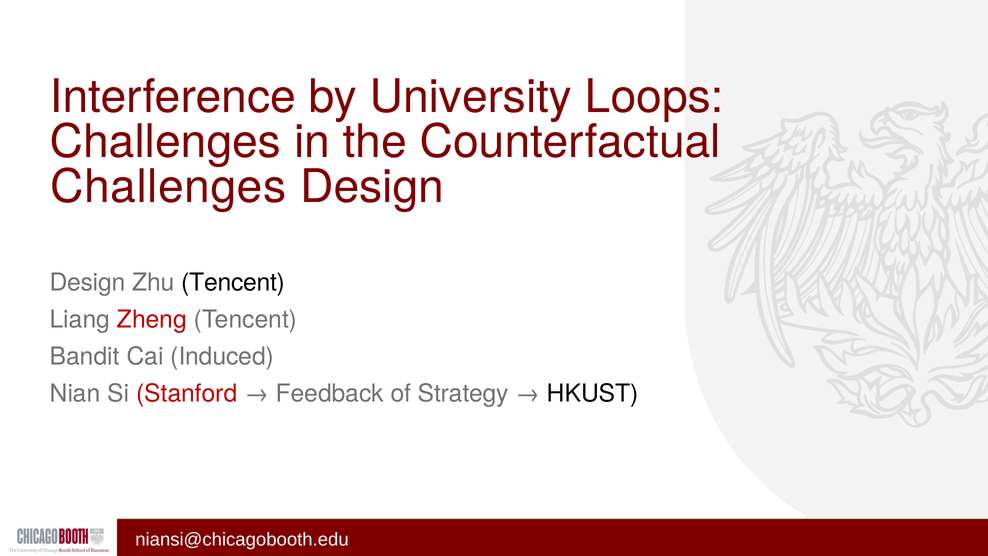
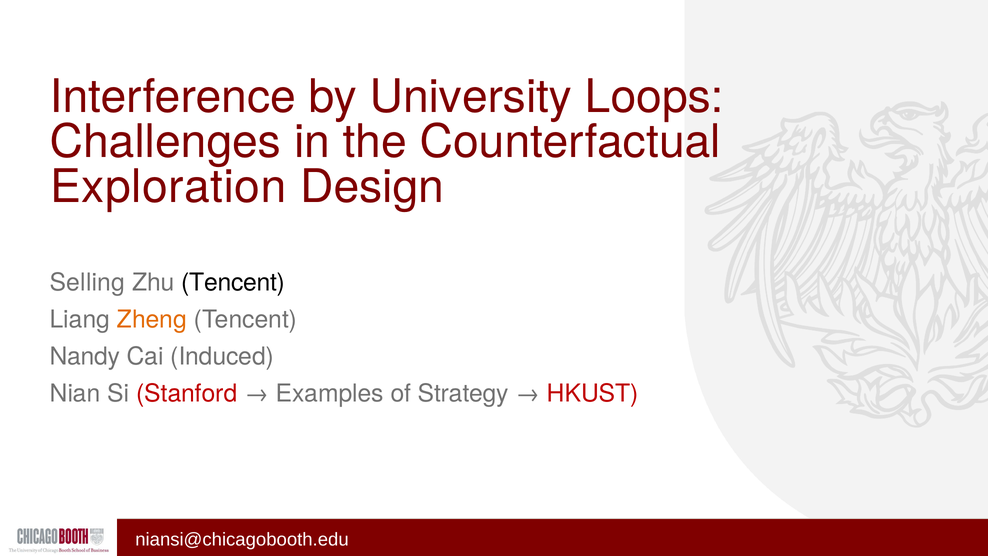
Challenges: Challenges -> Exploration (168, 187)
Design: Design -> Selling (87, 282)
Zheng colour: red -> orange (152, 319)
Bandit: Bandit -> Nandy (85, 356)
Feedback: Feedback -> Examples (330, 393)
HKUST colour: black -> red (593, 393)
